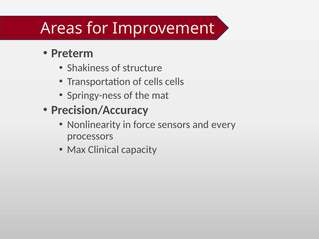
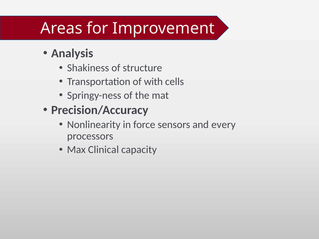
Preterm: Preterm -> Analysis (72, 53)
of cells: cells -> with (153, 82)
